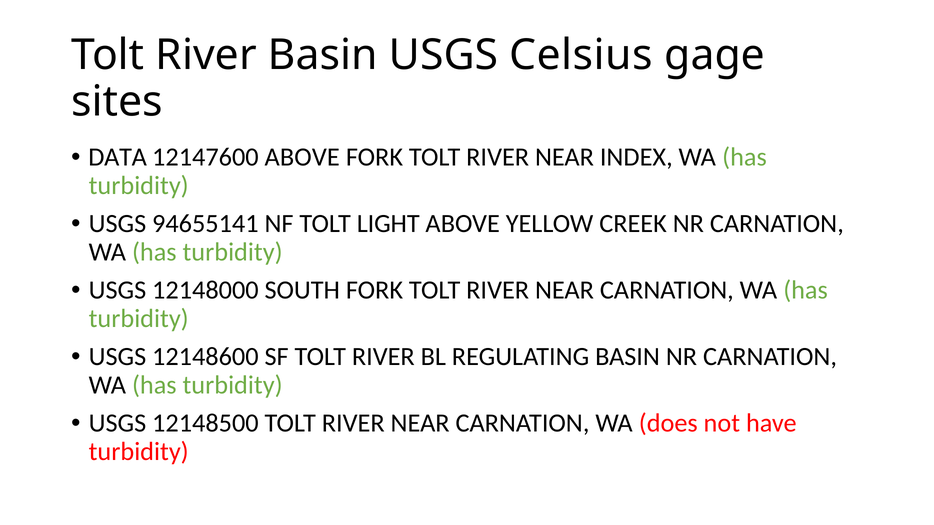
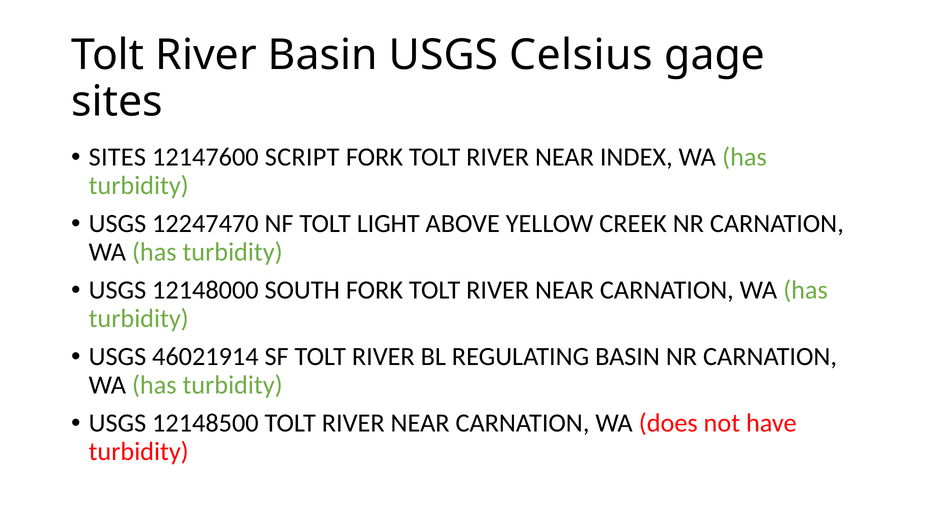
DATA: DATA -> SITES (117, 157)
12147600 ABOVE: ABOVE -> SCRIPT (302, 157)
94655141: 94655141 -> 12247470 (205, 224)
12148600: 12148600 -> 46021914 (205, 357)
